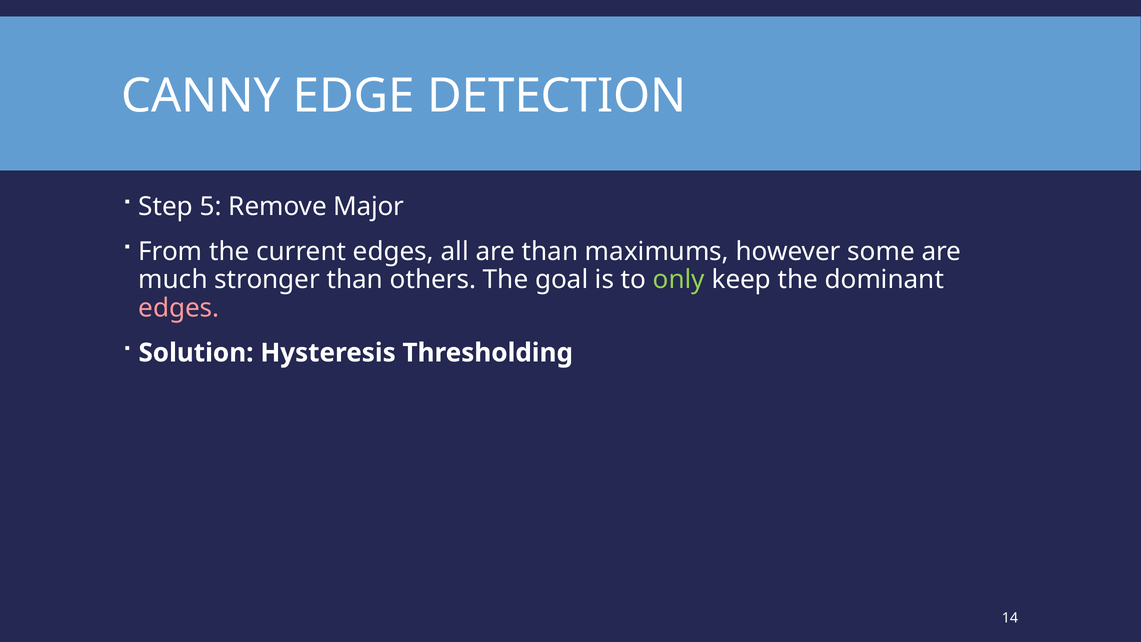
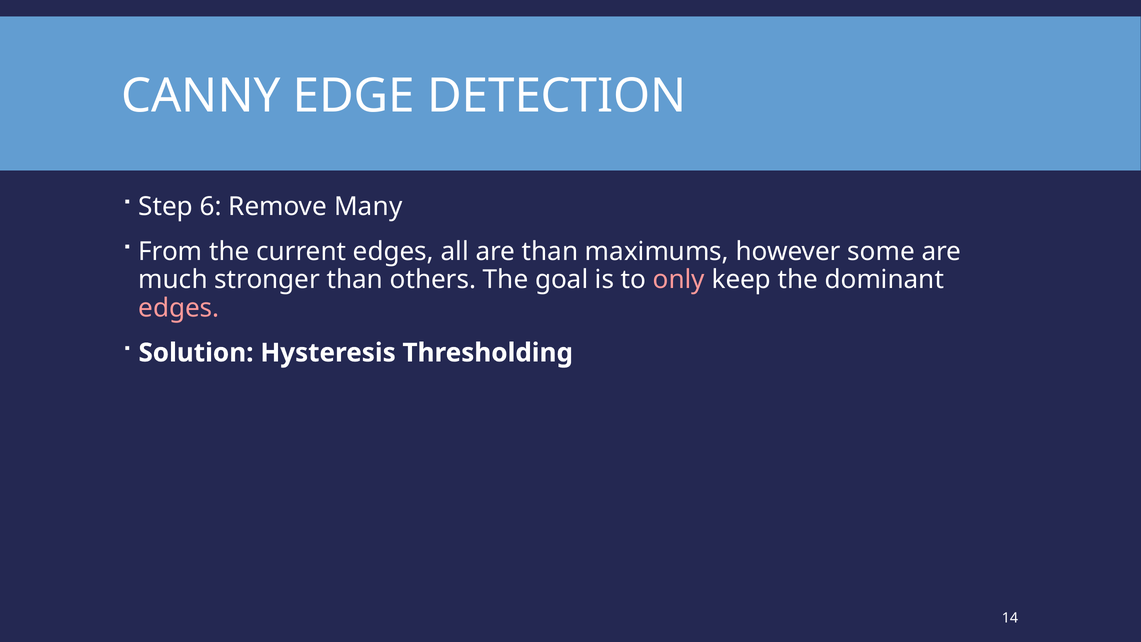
5: 5 -> 6 (211, 206)
Major: Major -> Many (368, 206)
only colour: light green -> pink (679, 280)
